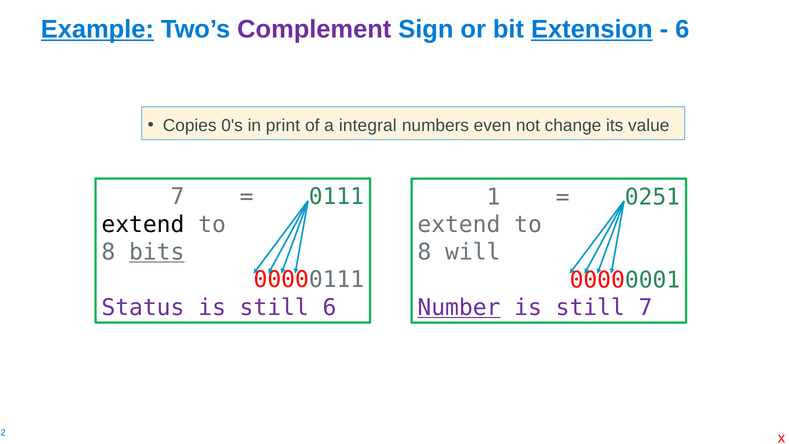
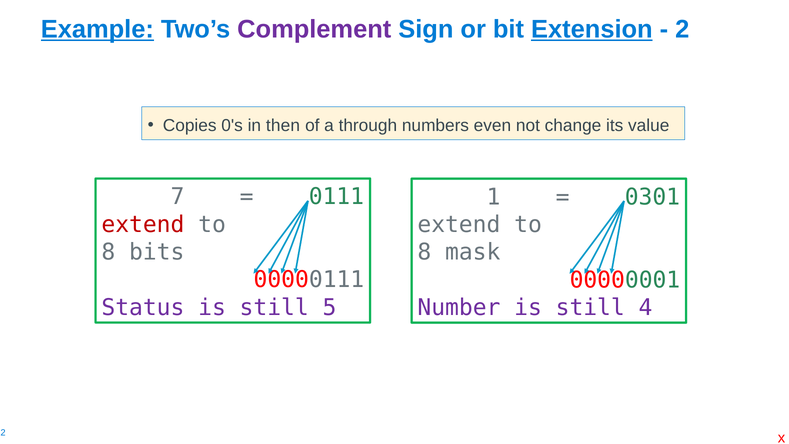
6: 6 -> 2 (682, 29)
print: print -> then (283, 125)
integral: integral -> through (368, 125)
0251: 0251 -> 0301 (652, 197)
extend colour: black -> red (143, 224)
bits underline: present -> none (157, 252)
will: will -> mask (473, 252)
still 6: 6 -> 5 (330, 307)
Number underline: present -> none (459, 307)
still 7: 7 -> 4 (646, 307)
